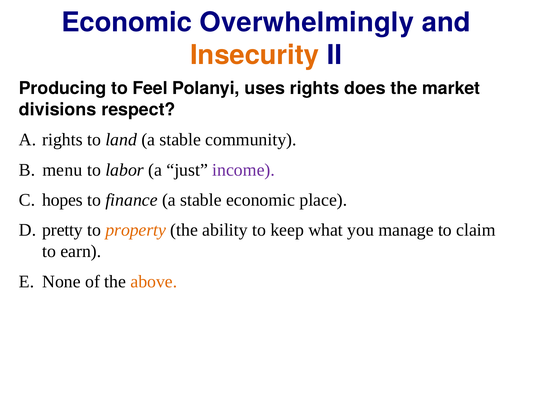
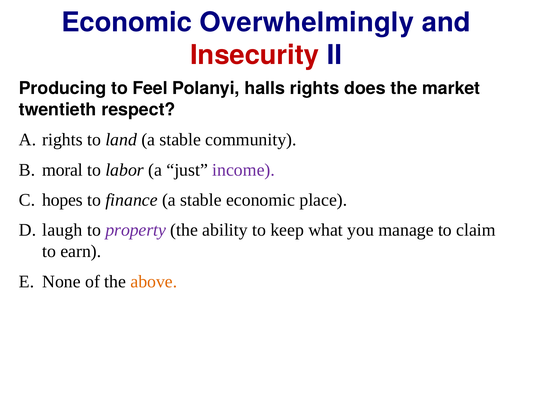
Insecurity colour: orange -> red (255, 55)
uses: uses -> halls (265, 88)
divisions: divisions -> twentieth (58, 110)
menu: menu -> moral (63, 170)
pretty: pretty -> laugh (62, 231)
property colour: orange -> purple (136, 231)
